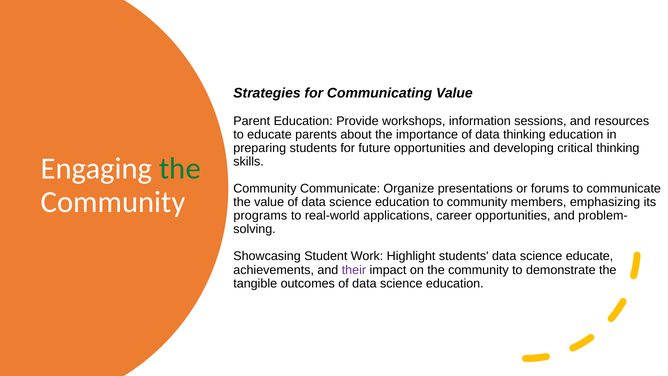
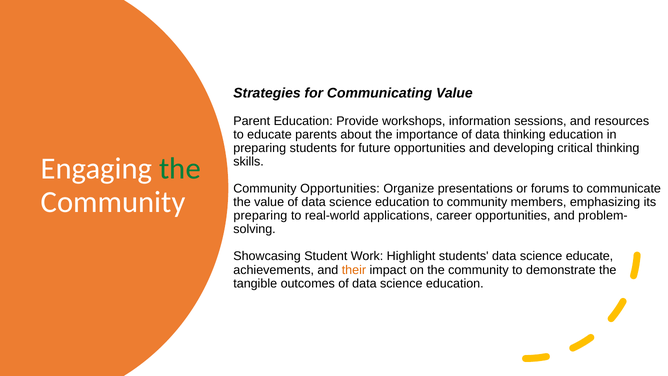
Community Communicate: Communicate -> Opportunities (340, 189)
programs: programs -> preparing (260, 216)
their colour: purple -> orange (354, 270)
